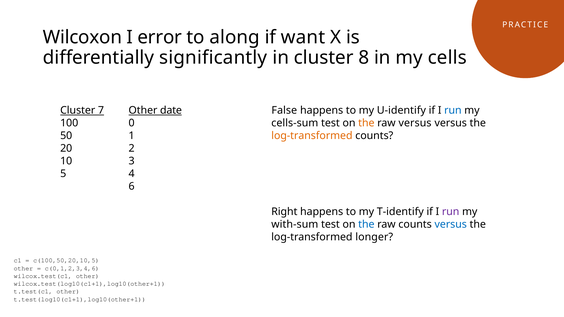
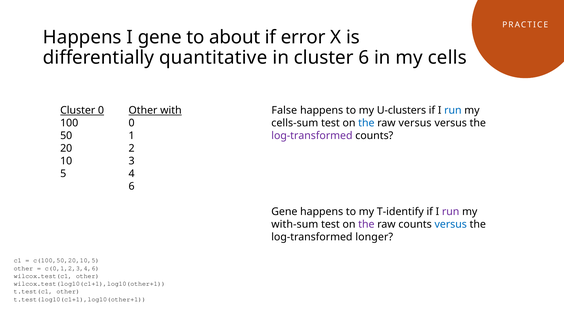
Wilcoxon: Wilcoxon -> Happens (82, 37)
I error: error -> gene (160, 37)
along: along -> about (235, 37)
want: want -> error (303, 37)
significantly: significantly -> quantitative (213, 58)
cluster 8: 8 -> 6 (364, 58)
Cluster 7: 7 -> 0 (101, 110)
date: date -> with (171, 110)
U-identify: U-identify -> U-clusters (401, 110)
the colour: orange -> blue (366, 123)
log-transformed colour: orange -> purple (312, 136)
Right: Right -> Gene (284, 212)
the colour: blue -> purple (366, 225)
